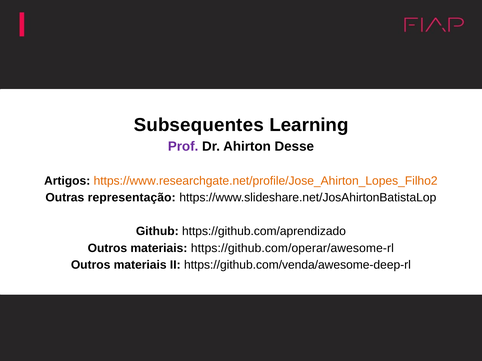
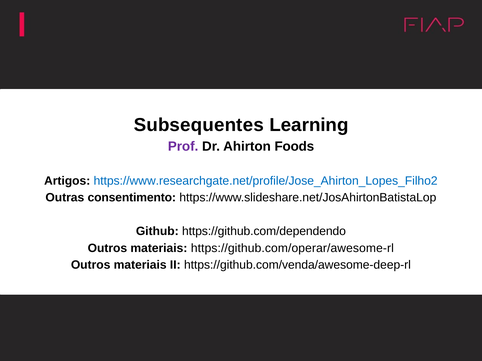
Desse: Desse -> Foods (294, 147)
https://www.researchgate.net/profile/Jose_Ahirton_Lopes_Filho2 colour: orange -> blue (266, 181)
representação: representação -> consentimento (132, 198)
https://github.com/aprendizado: https://github.com/aprendizado -> https://github.com/dependendo (264, 232)
